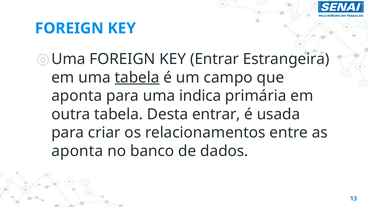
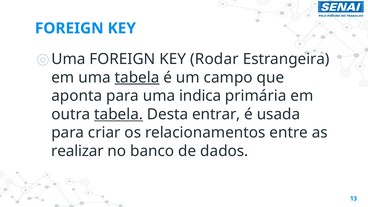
KEY Entrar: Entrar -> Rodar (214, 59)
tabela underline: none -> present (119, 114)
aponta: aponta -> realizar (77, 151)
